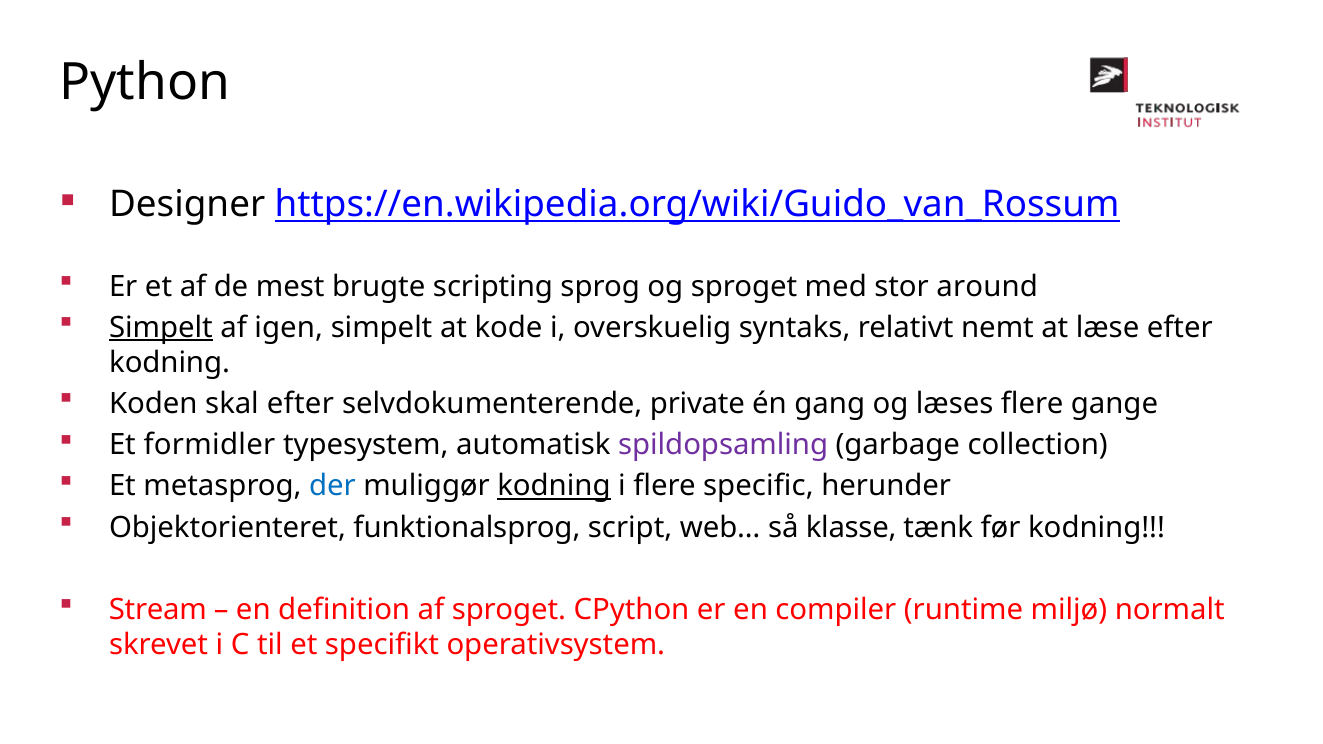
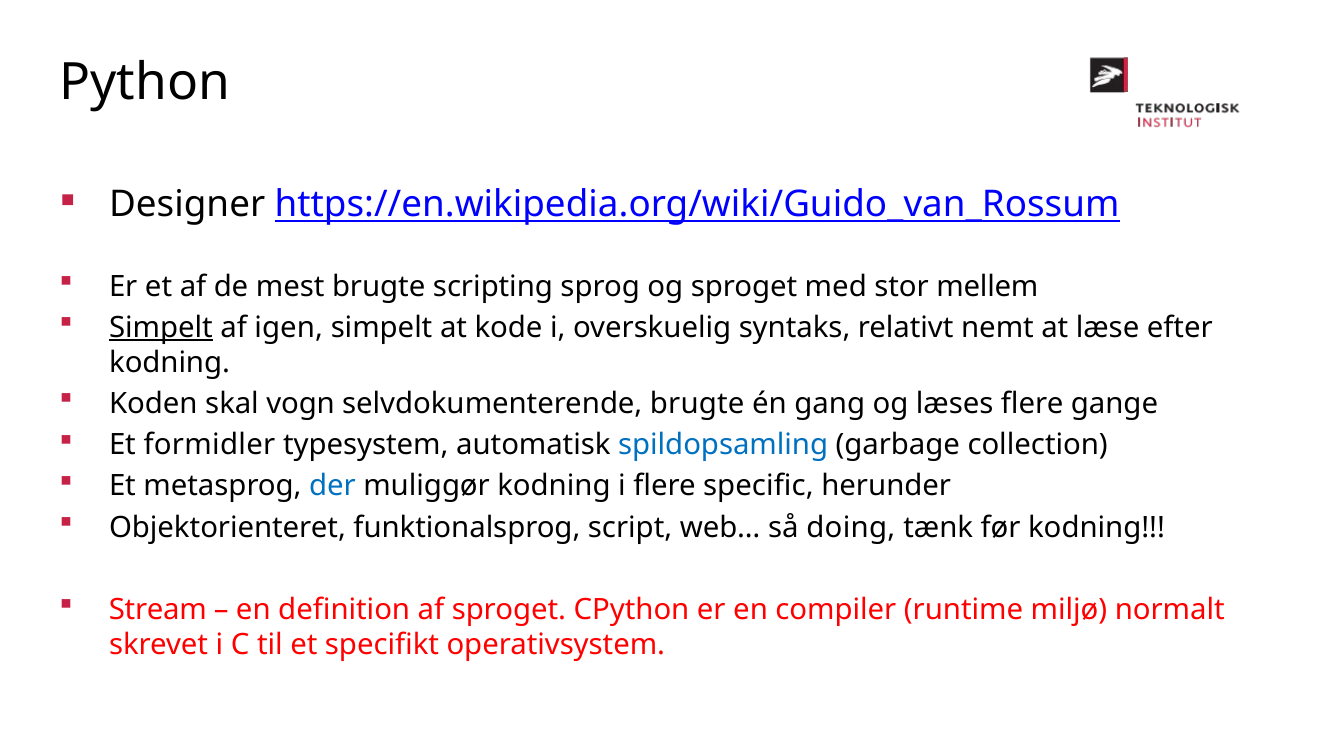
around: around -> mellem (987, 287)
skal efter: efter -> vogn (301, 404)
selvdokumenterende private: private -> brugte (697, 404)
spildopsamling colour: purple -> blue (723, 445)
kodning underline: present -> none (554, 486)
klasse: klasse -> doing (851, 528)
